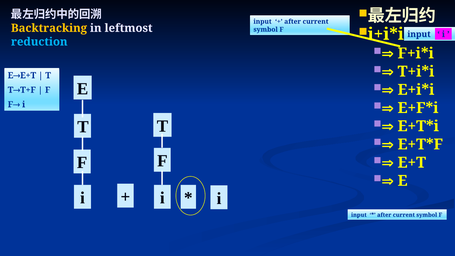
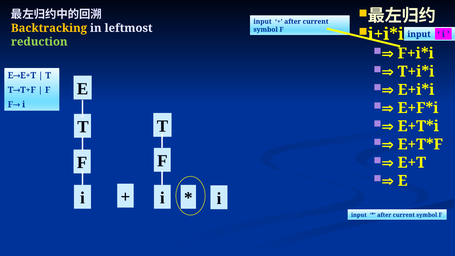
reduction colour: light blue -> light green (39, 42)
